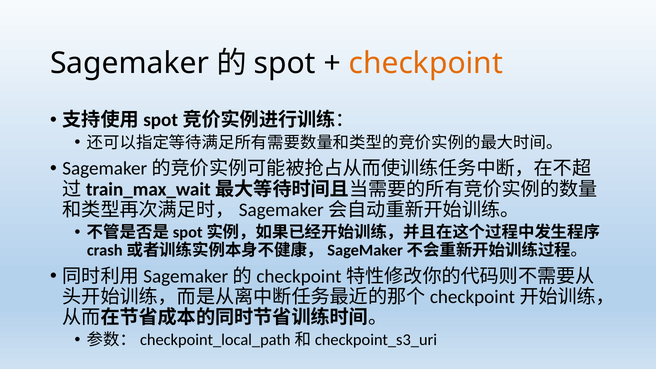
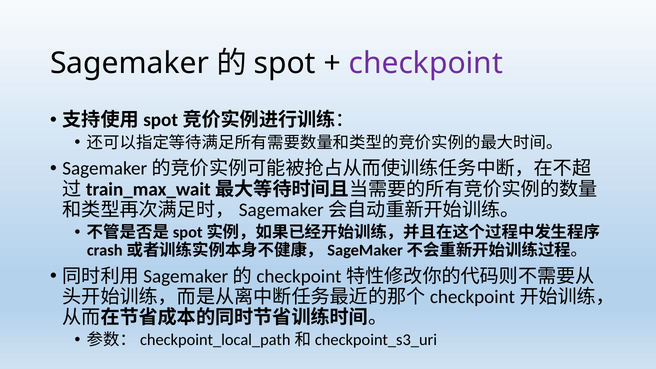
checkpoint colour: orange -> purple (426, 63)
